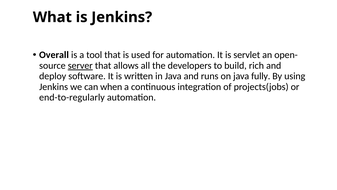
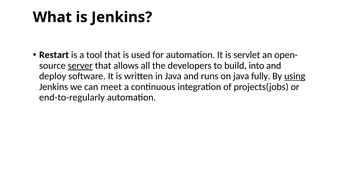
Overall: Overall -> Restart (54, 55)
rich: rich -> into (256, 65)
using underline: none -> present (295, 76)
when: when -> meet (111, 87)
